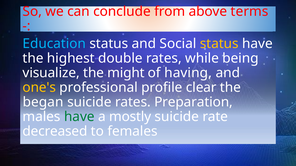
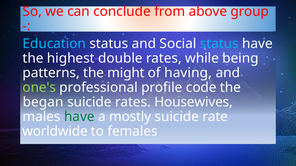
terms: terms -> group (250, 12)
status colour: yellow -> light blue (219, 44)
visualize: visualize -> patterns (51, 73)
one's colour: yellow -> light green (39, 88)
clear: clear -> code (201, 88)
Preparation: Preparation -> Housewives (194, 102)
decreased: decreased -> worldwide (55, 132)
